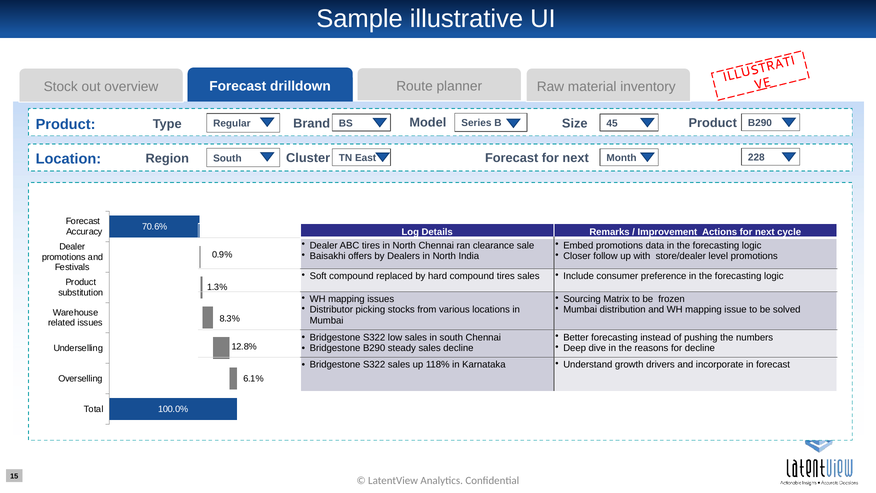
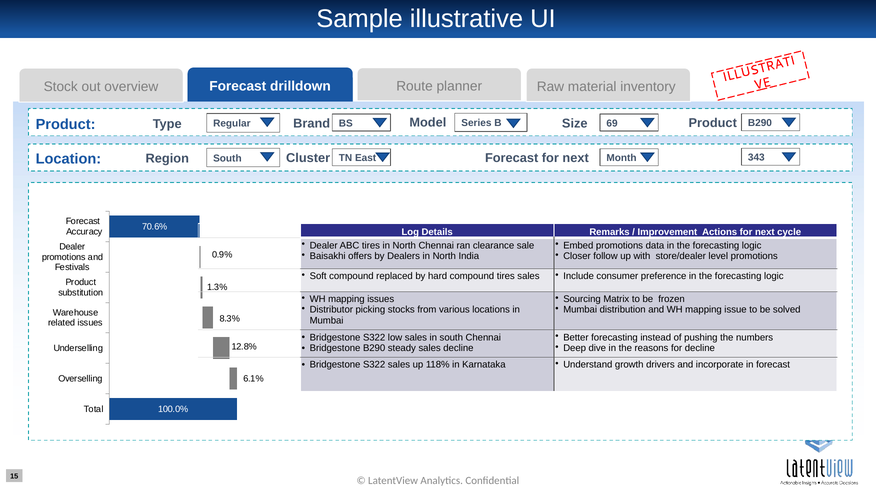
45: 45 -> 69 (612, 123)
228: 228 -> 343 (756, 157)
